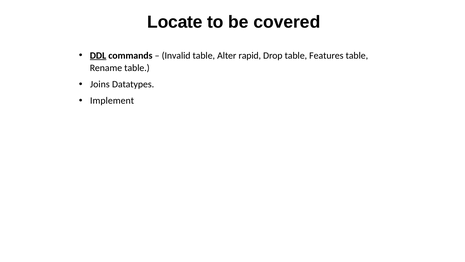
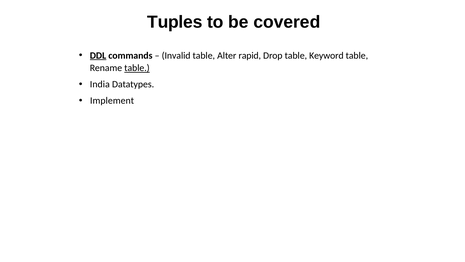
Locate: Locate -> Tuples (175, 22)
Features: Features -> Keyword (326, 56)
table underline: none -> present (137, 68)
Joins: Joins -> India (100, 84)
